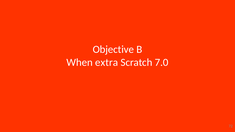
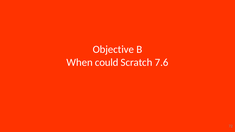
extra: extra -> could (107, 62)
7.0: 7.0 -> 7.6 (162, 62)
